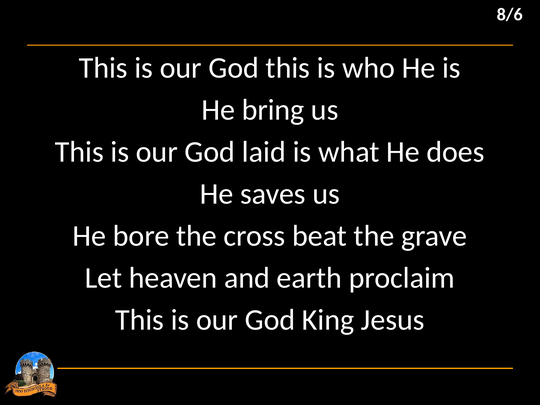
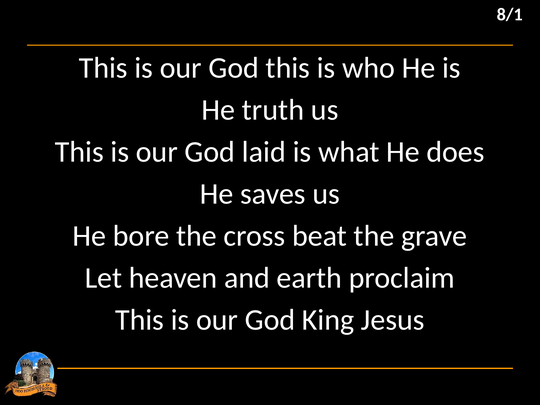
8/6: 8/6 -> 8/1 (510, 15)
bring: bring -> truth (273, 110)
